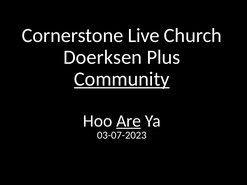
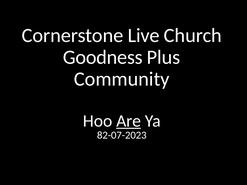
Doerksen: Doerksen -> Goodness (103, 57)
Community underline: present -> none (122, 79)
03-07-2023: 03-07-2023 -> 82-07-2023 (122, 135)
